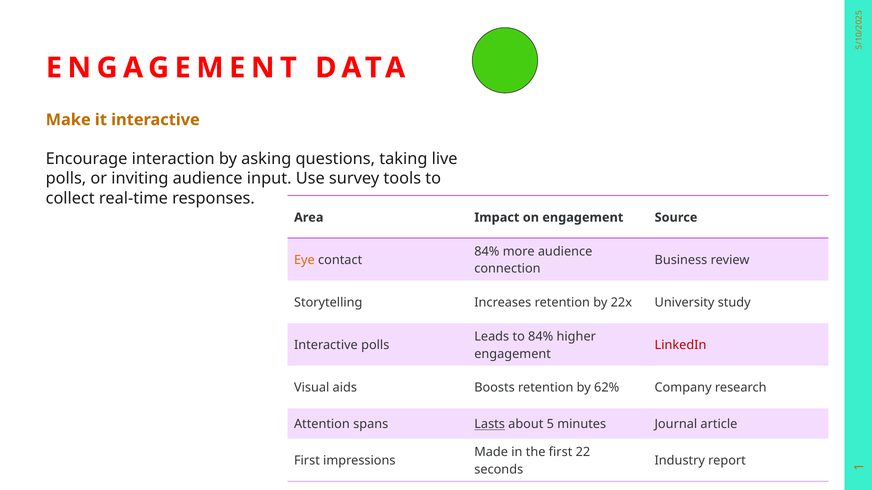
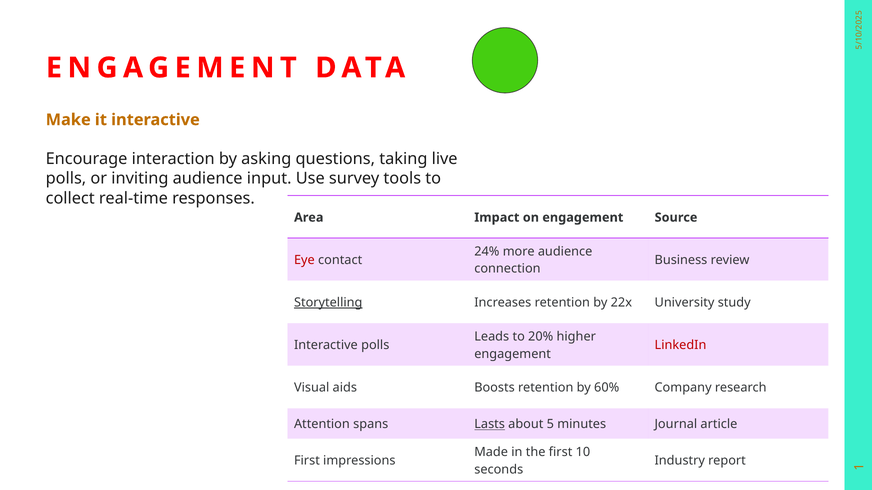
84%: 84% -> 24% (487, 252)
Eye colour: orange -> red (304, 260)
Storytelling underline: none -> present (328, 303)
to 84%: 84% -> 20% (541, 337)
62%: 62% -> 60% (607, 388)
22: 22 -> 10 (583, 453)
